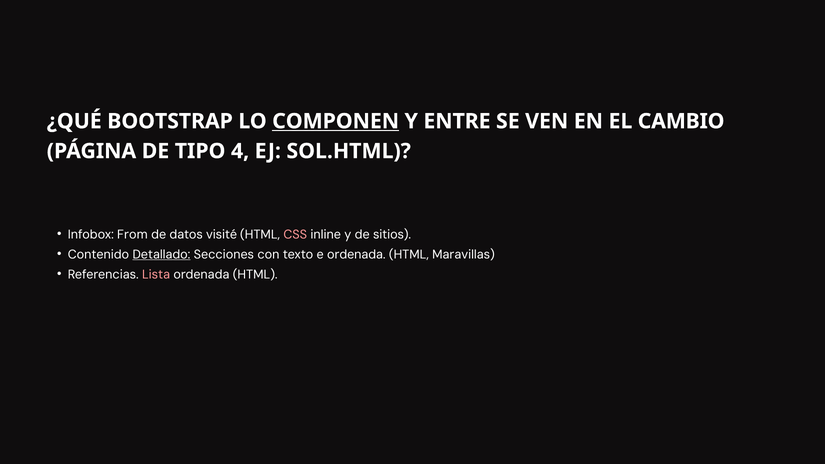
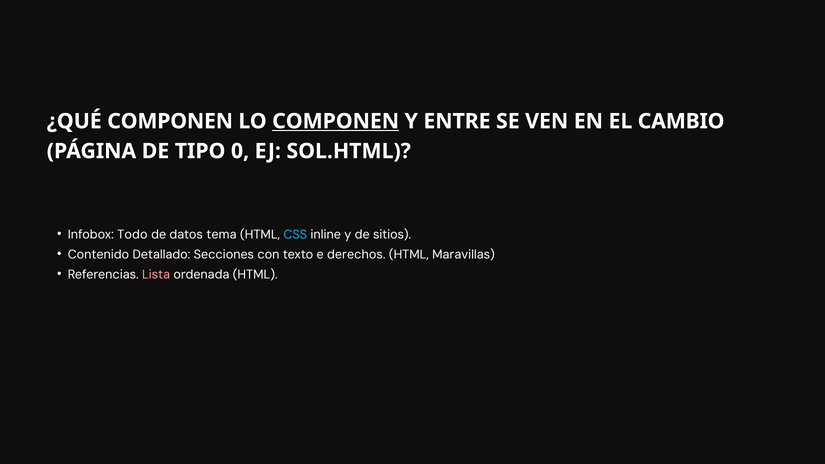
¿QUÉ BOOTSTRAP: BOOTSTRAP -> COMPONEN (170, 121)
4: 4 -> 0 (240, 151)
From: From -> Todo (132, 234)
visité: visité -> tema (221, 234)
CSS colour: pink -> light blue (295, 234)
Detallado underline: present -> none (161, 254)
e ordenada: ordenada -> derechos (356, 254)
